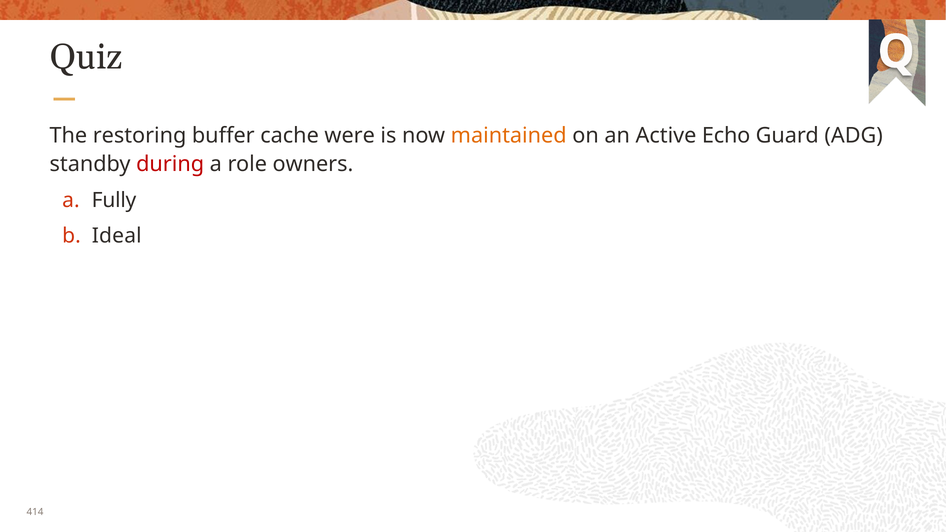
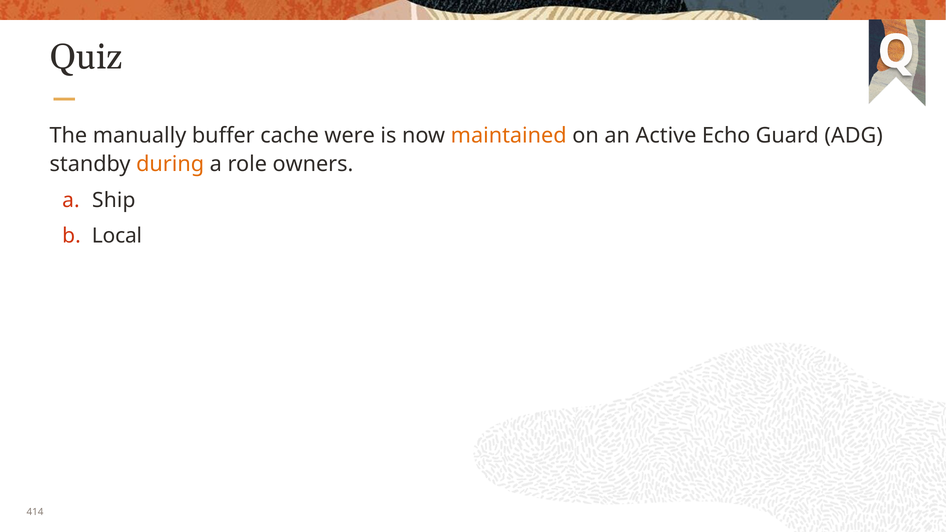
restoring: restoring -> manually (140, 136)
during colour: red -> orange (170, 164)
Fully: Fully -> Ship (114, 200)
Ideal: Ideal -> Local (117, 236)
